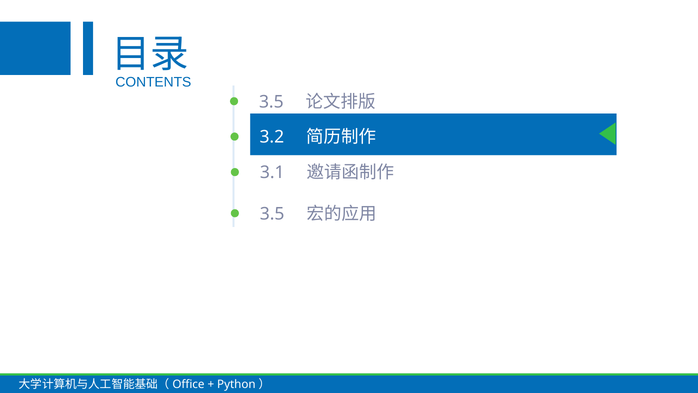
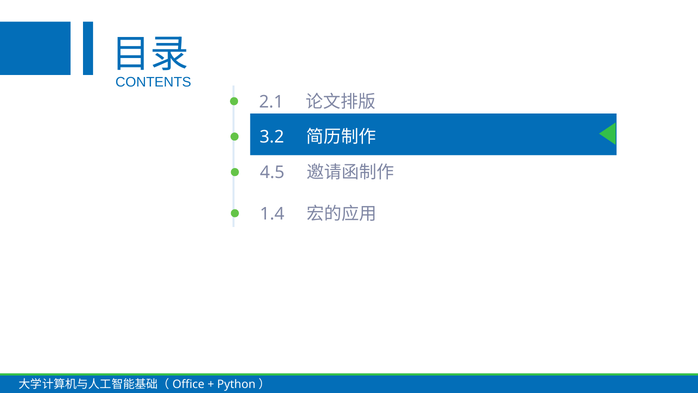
3.5: 3.5 -> 2.1 (271, 102)
3.1: 3.1 -> 4.5 (272, 173)
3.5: 3.5 -> 1.4 (272, 214)
